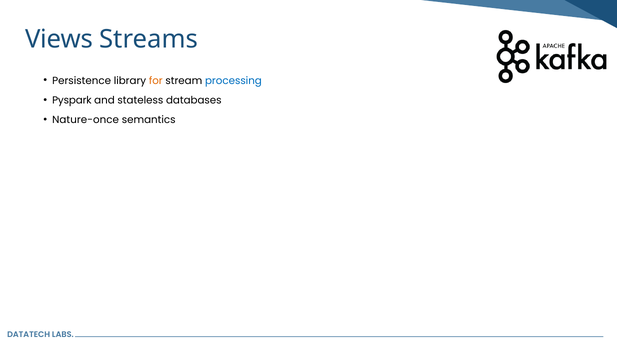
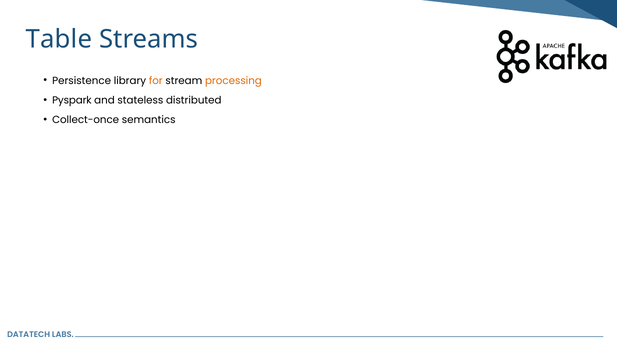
Views: Views -> Table (59, 39)
processing colour: blue -> orange (233, 81)
databases: databases -> distributed (194, 100)
Nature-once: Nature-once -> Collect-once (86, 120)
